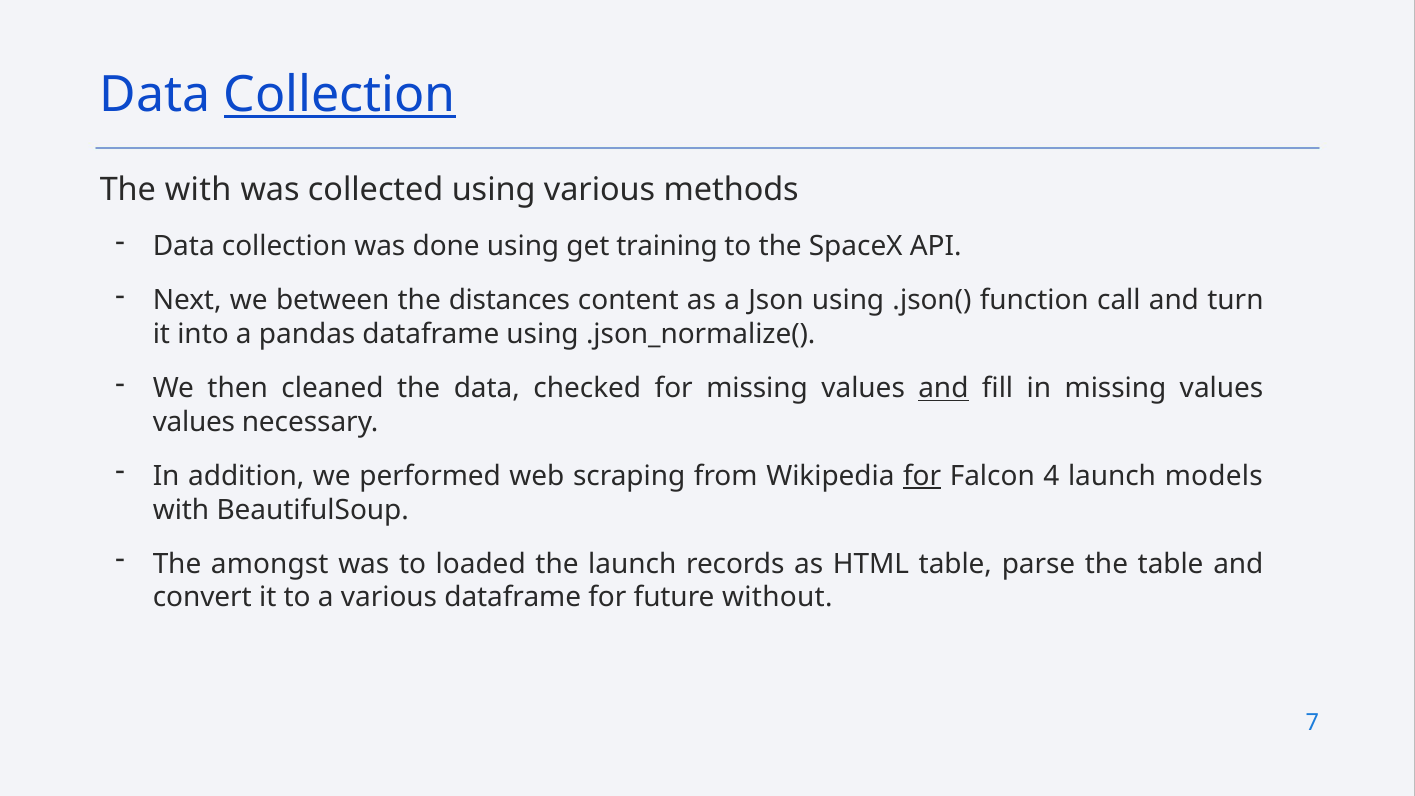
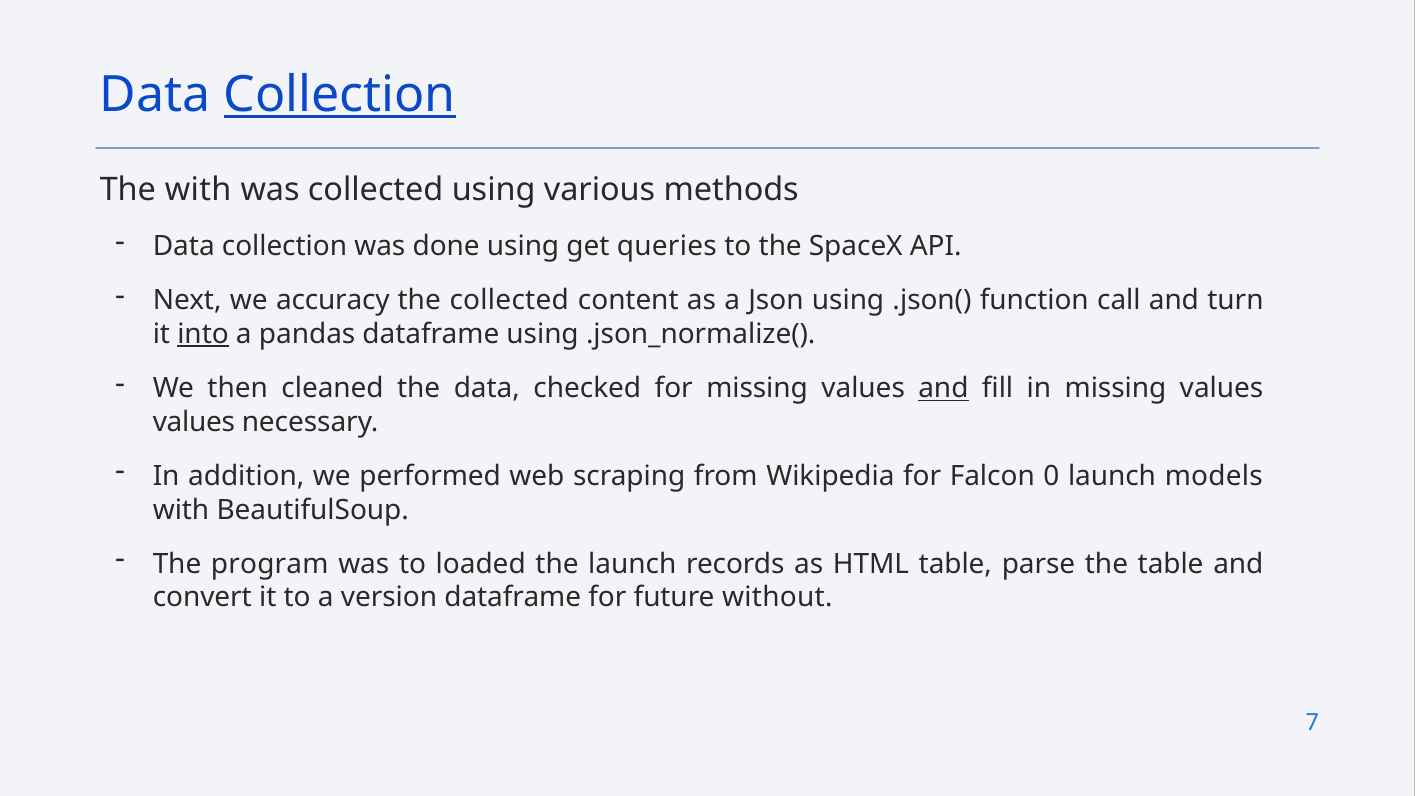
training: training -> queries (667, 246)
between: between -> accuracy (333, 301)
the distances: distances -> collected (509, 301)
into underline: none -> present (203, 334)
for underline: present -> none (922, 476)
4: 4 -> 0 (1051, 476)
amongst: amongst -> program (270, 564)
a various: various -> version (389, 598)
